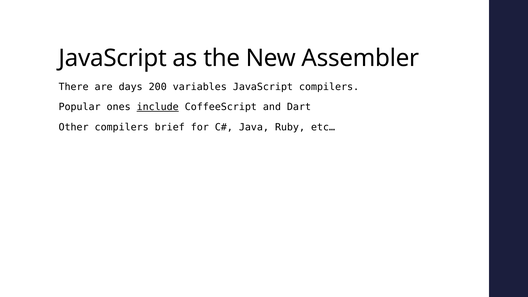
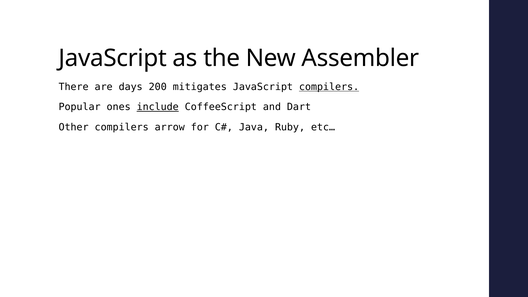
variables: variables -> mitigates (200, 87)
compilers underline: none -> present (329, 87)
brief: brief -> arrow (170, 127)
